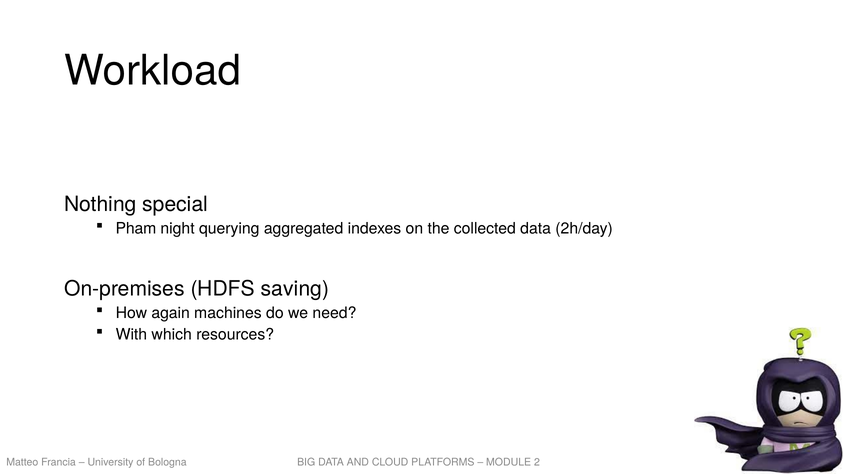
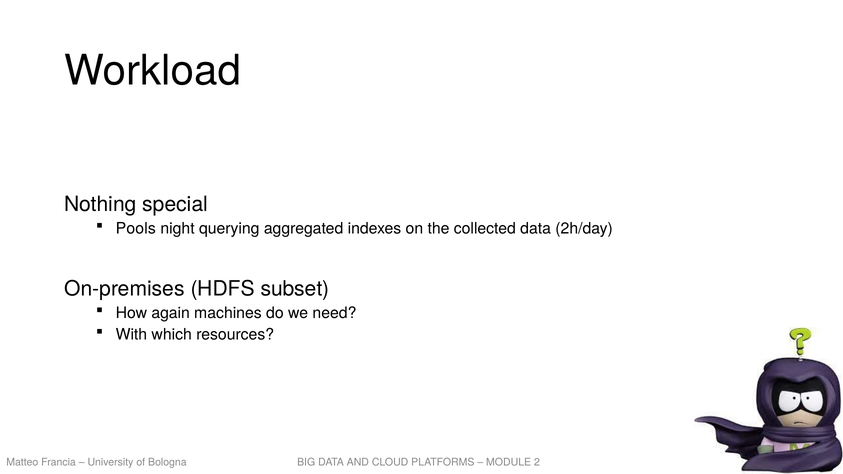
Pham: Pham -> Pools (136, 228)
saving: saving -> subset (295, 289)
